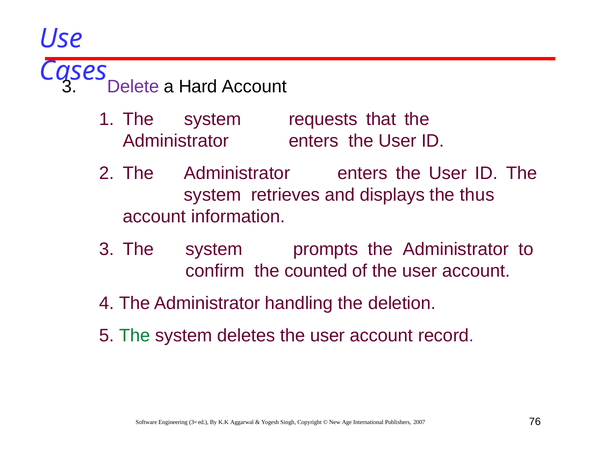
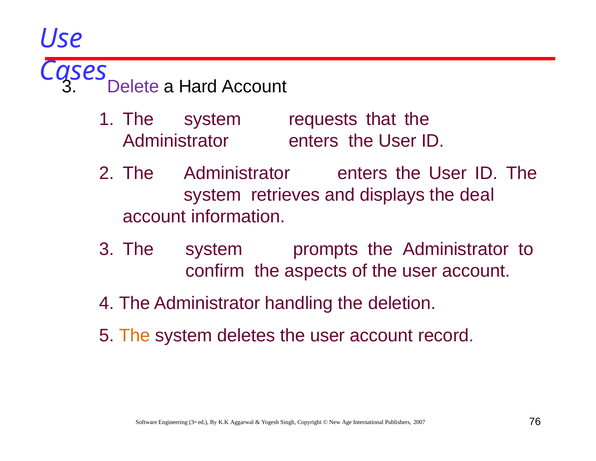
thus: thus -> deal (477, 195)
counted: counted -> aspects (316, 270)
The colour: green -> orange (135, 335)
